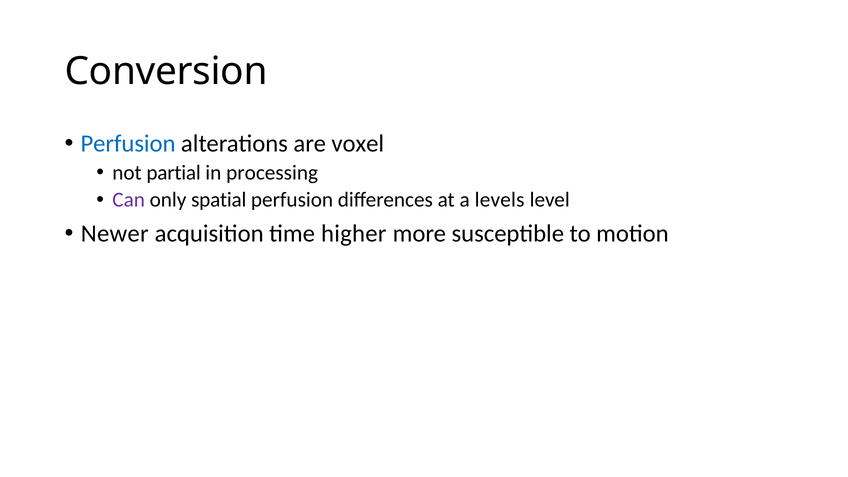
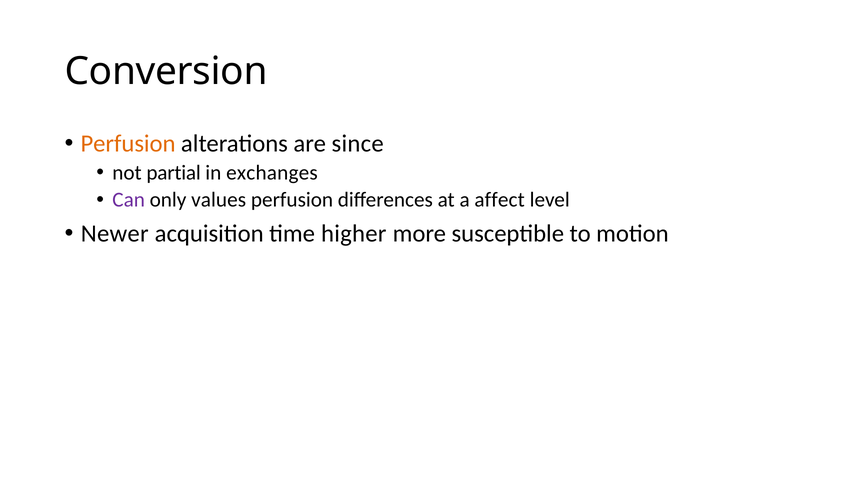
Perfusion colour: blue -> orange (128, 143)
voxel: voxel -> since (358, 143)
processing: processing -> exchanges (272, 173)
spatial: spatial -> values (219, 200)
levels: levels -> affect (500, 200)
